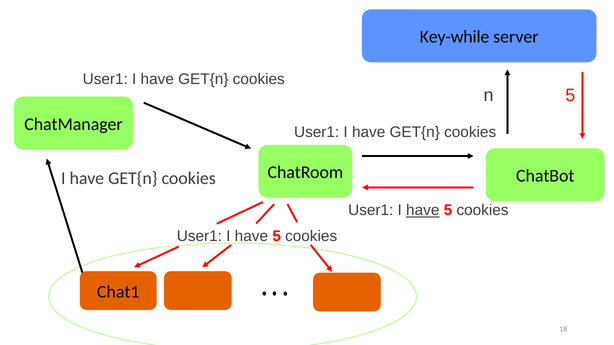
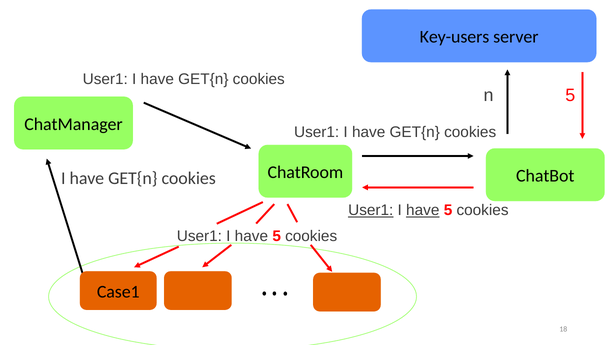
Key-while: Key-while -> Key-users (454, 37)
User1 underline: none -> present (371, 211)
Chat1: Chat1 -> Case1 (118, 292)
